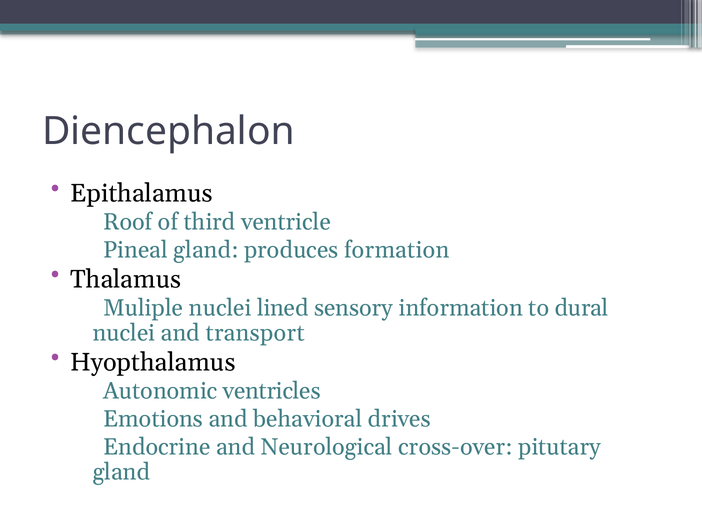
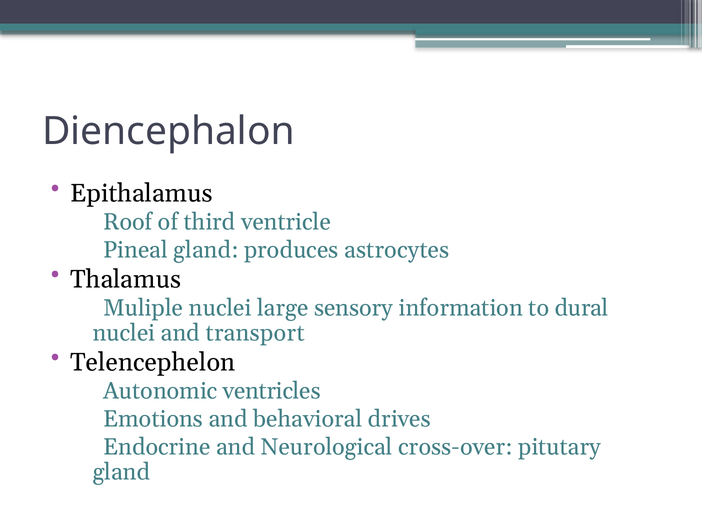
formation: formation -> astrocytes (397, 250)
lined: lined -> large (283, 308)
Hyopthalamus: Hyopthalamus -> Telencephelon (153, 362)
